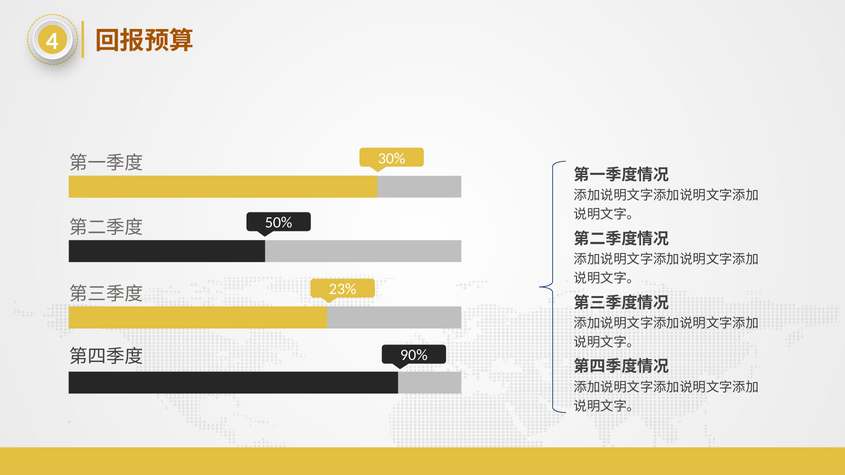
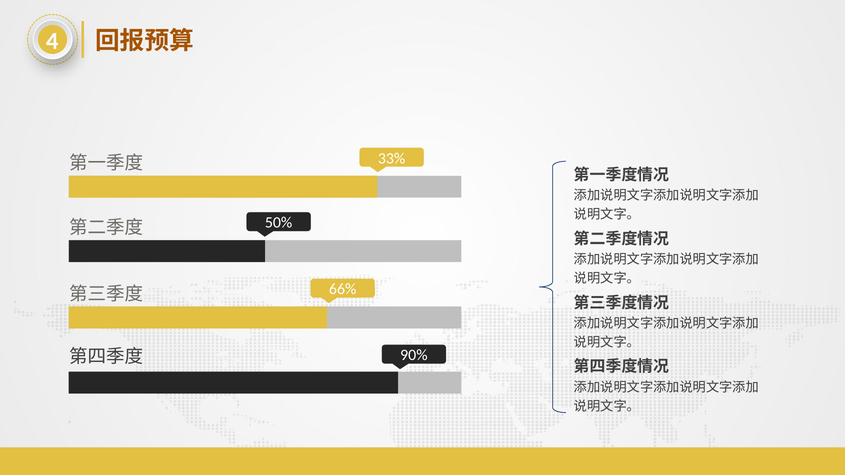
30%: 30% -> 33% (392, 158)
23%: 23% -> 66% (343, 289)
